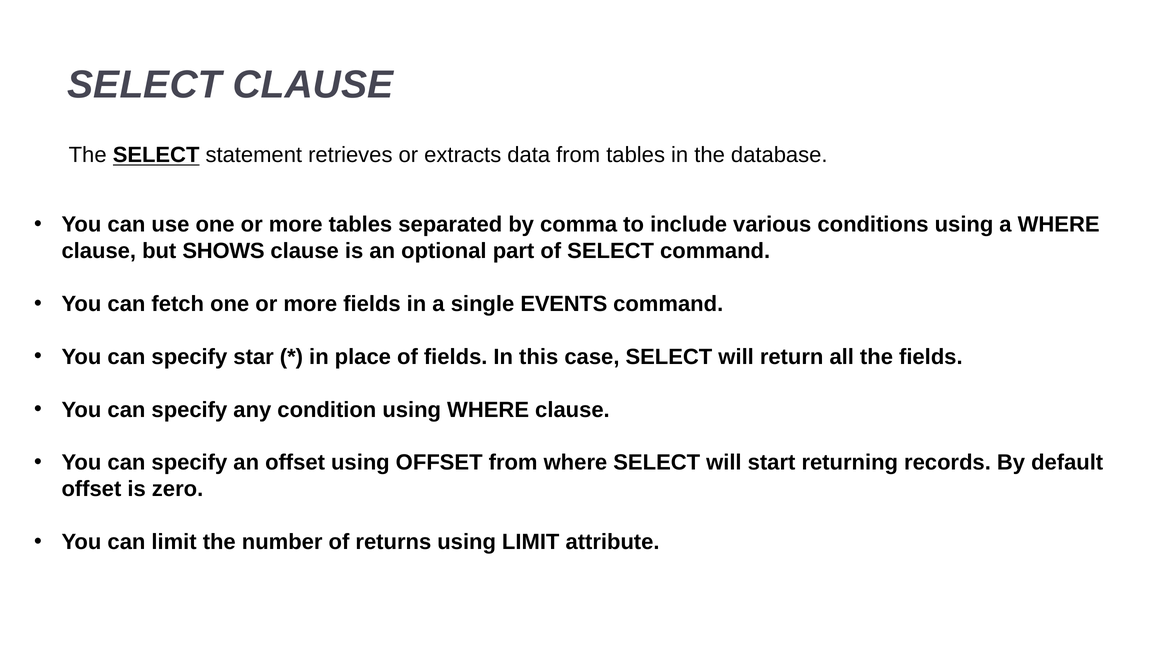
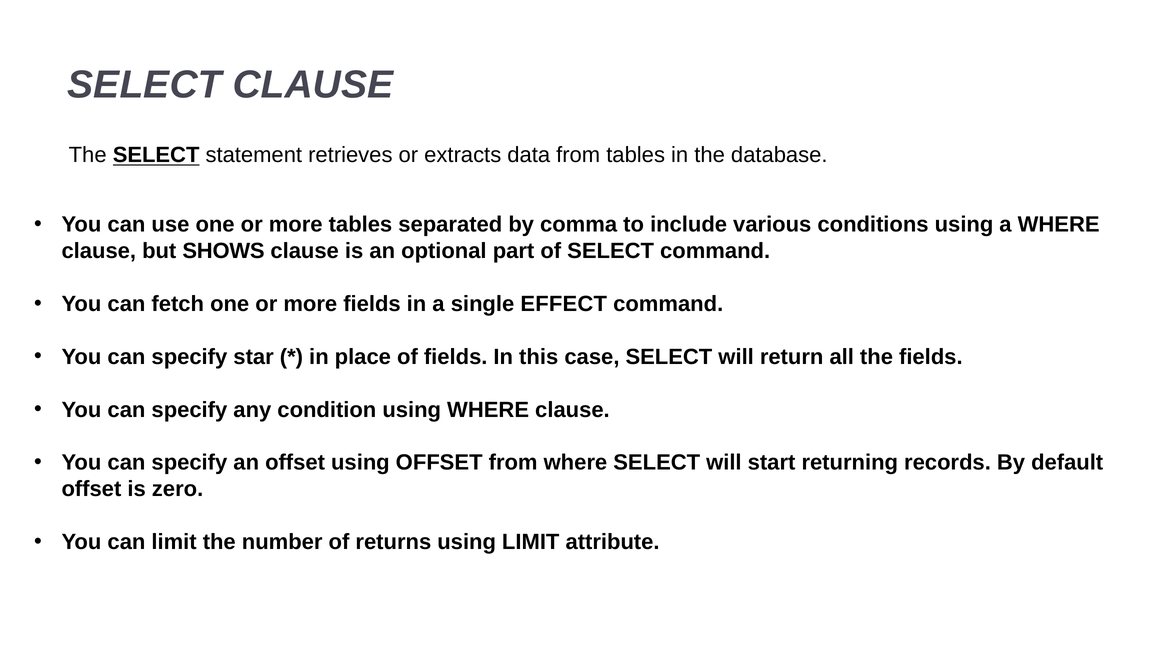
EVENTS: EVENTS -> EFFECT (564, 304)
